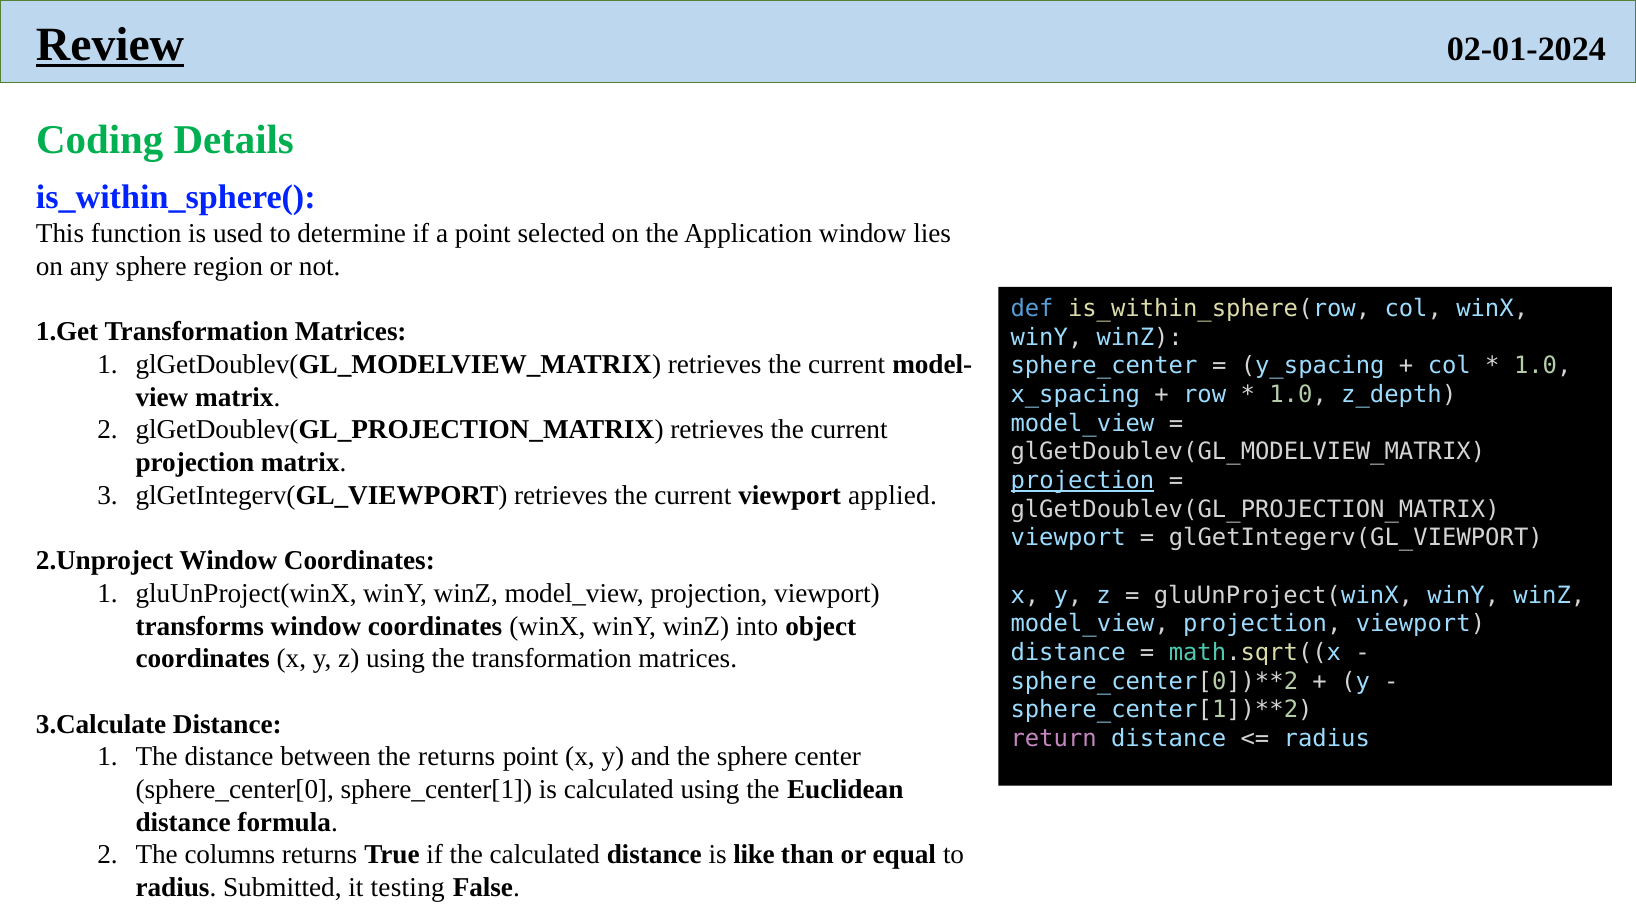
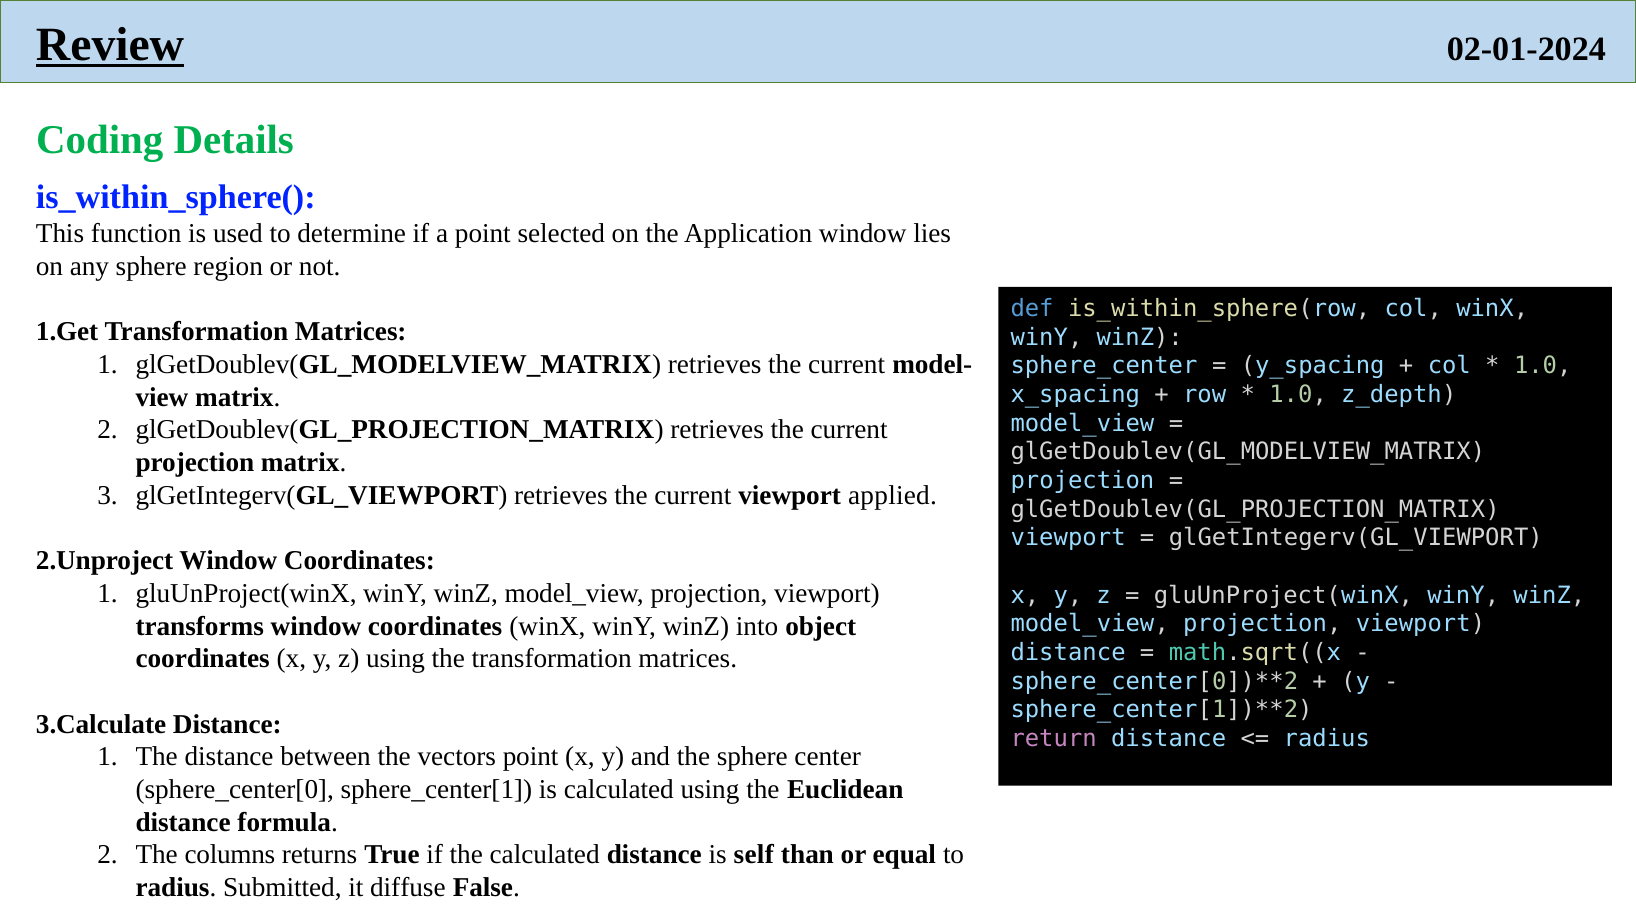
projection underline: present -> none (1082, 481)
the returns: returns -> vectors (457, 757)
like: like -> self (754, 855)
testing: testing -> diffuse (408, 888)
